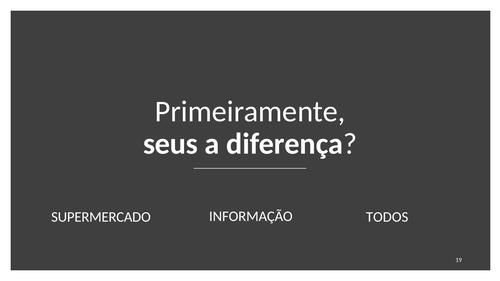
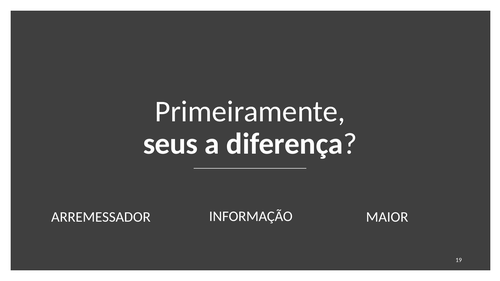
SUPERMERCADO: SUPERMERCADO -> ARREMESSADOR (101, 217)
TODOS: TODOS -> MAIOR (387, 217)
